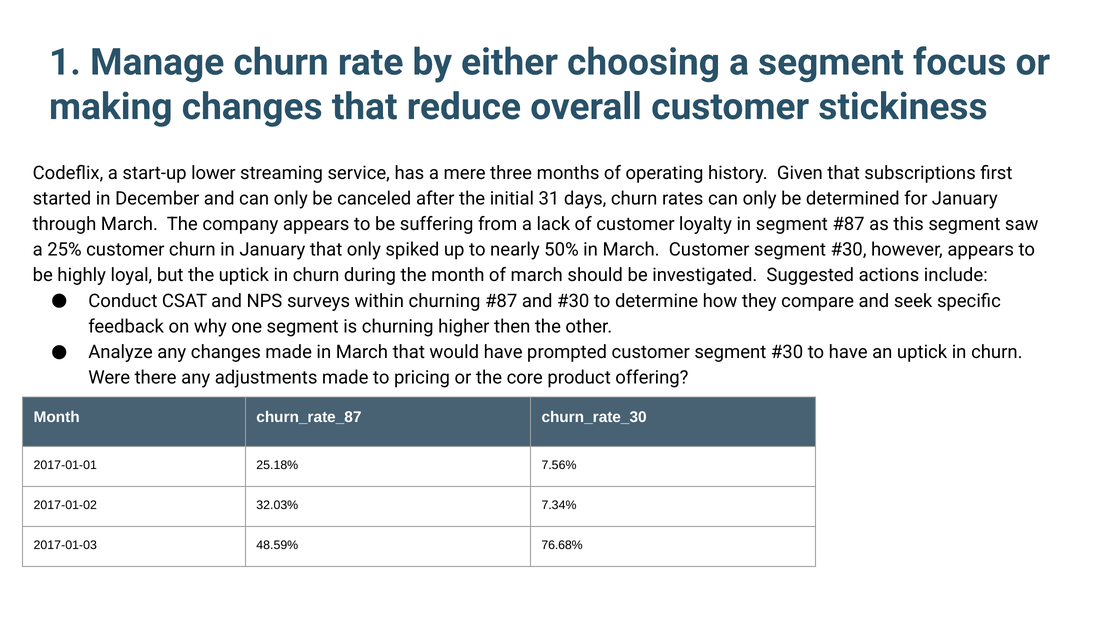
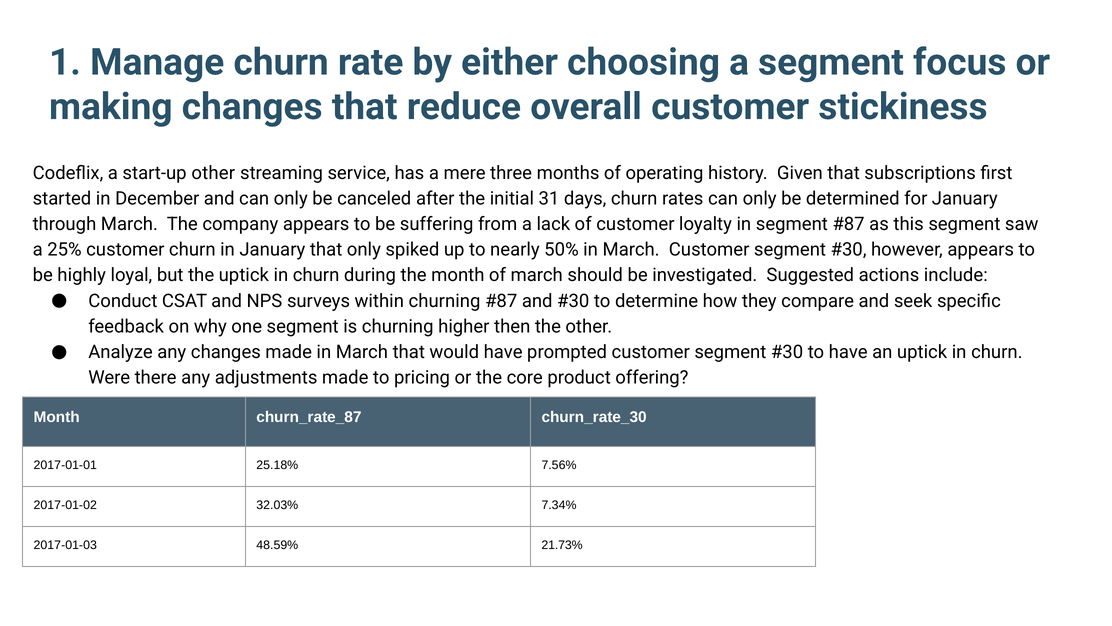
start-up lower: lower -> other (213, 173)
76.68%: 76.68% -> 21.73% (562, 545)
